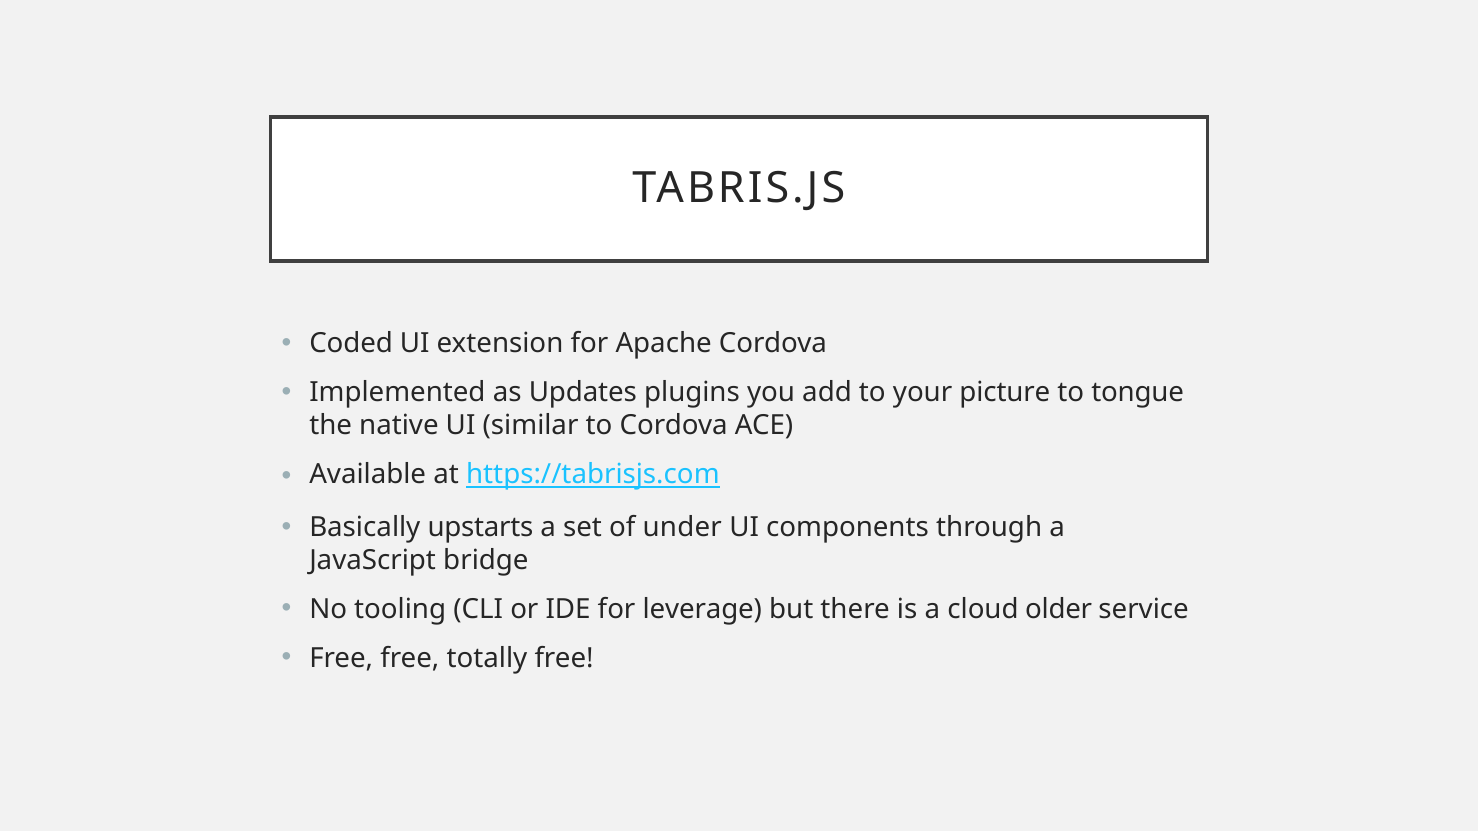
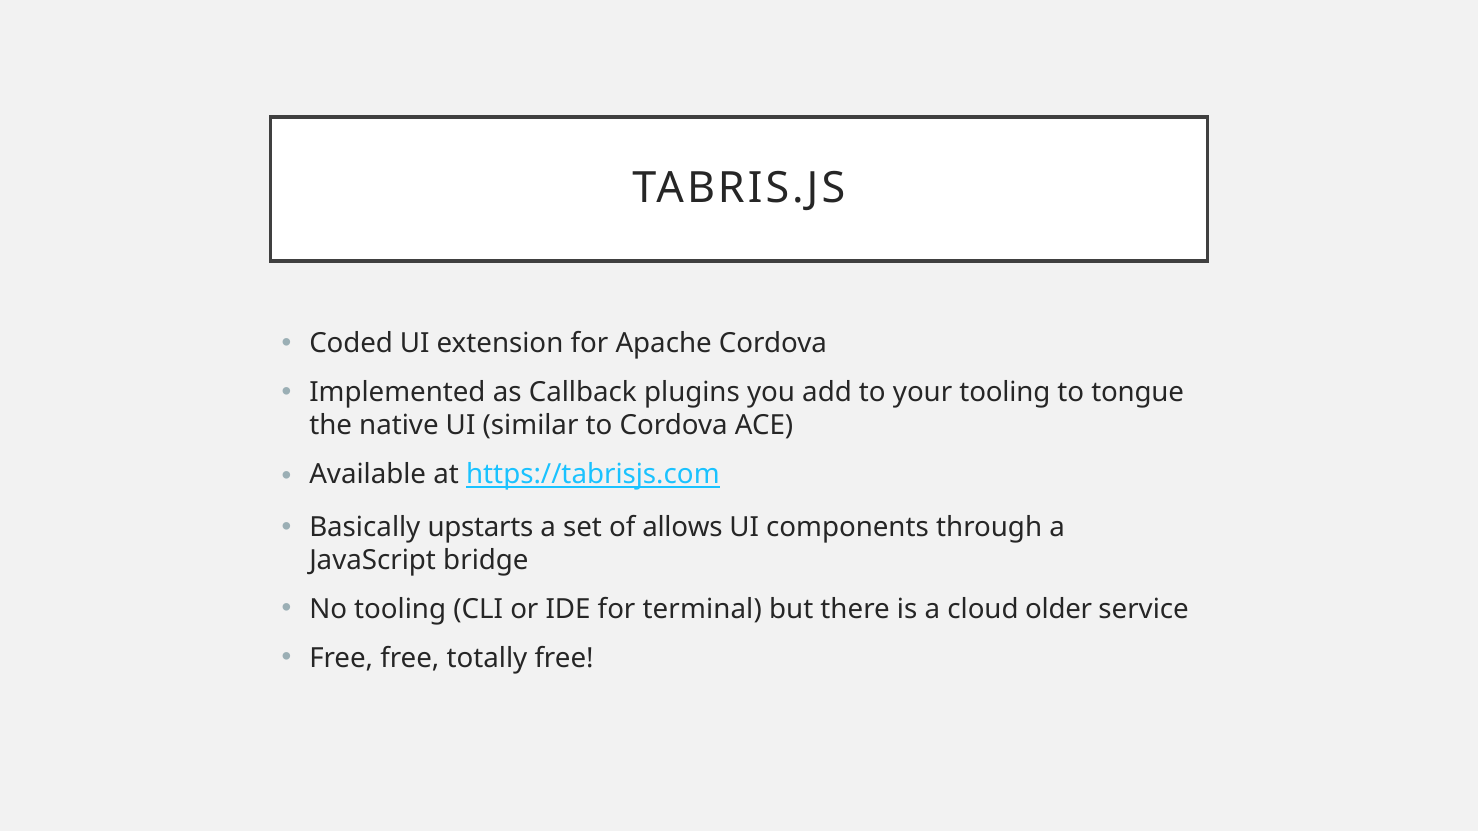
Updates: Updates -> Callback (583, 393)
your picture: picture -> tooling (1005, 393)
under: under -> allows (682, 528)
leverage: leverage -> terminal (702, 610)
